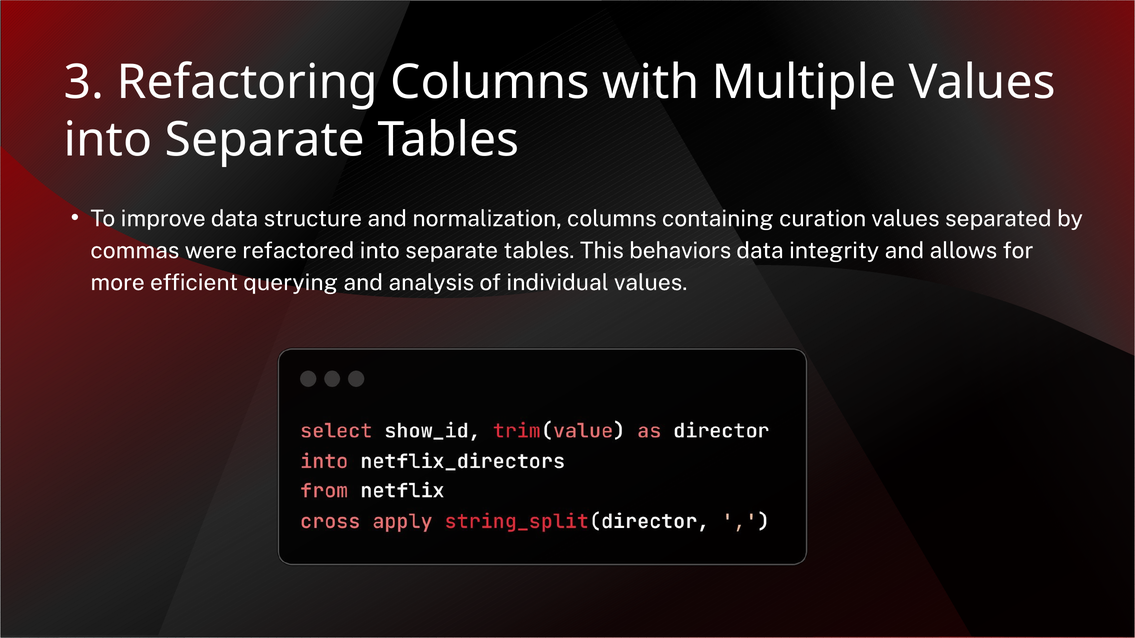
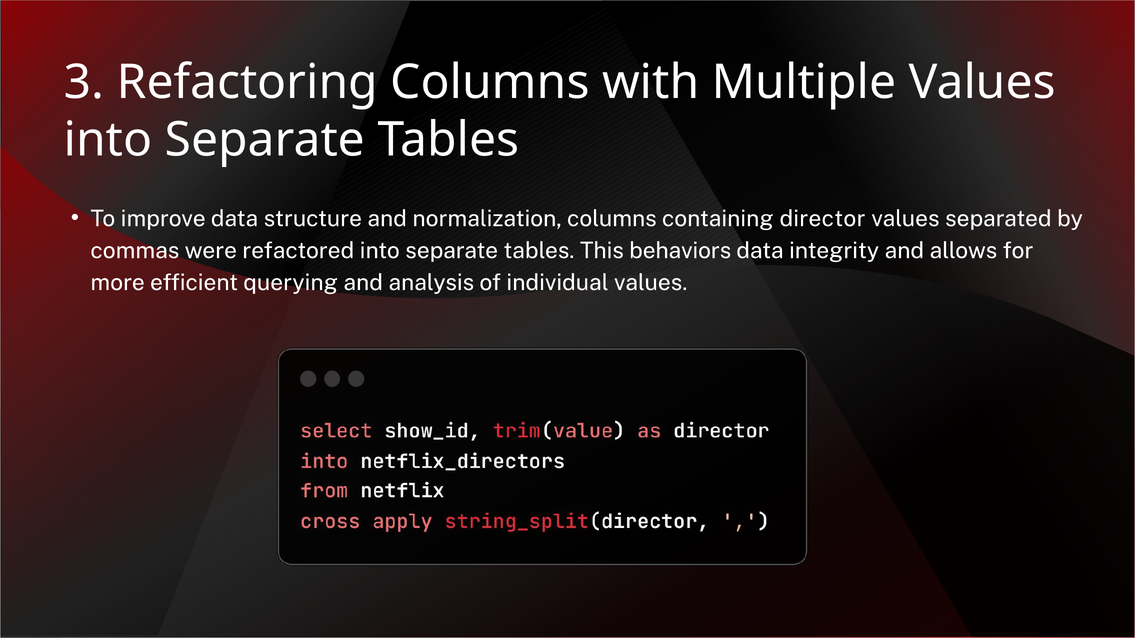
curation: curation -> director (822, 219)
